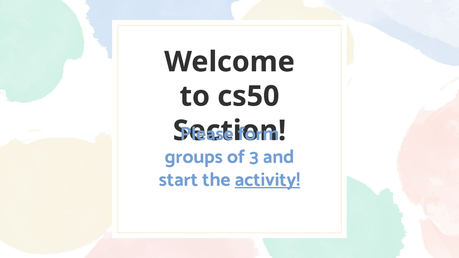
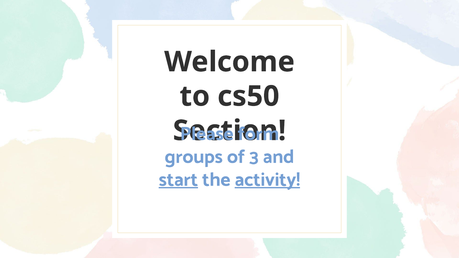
start underline: none -> present (178, 180)
